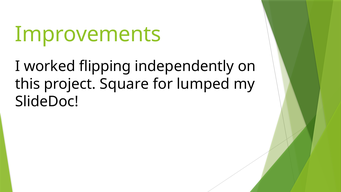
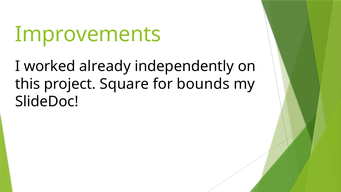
flipping: flipping -> already (105, 66)
lumped: lumped -> bounds (203, 84)
